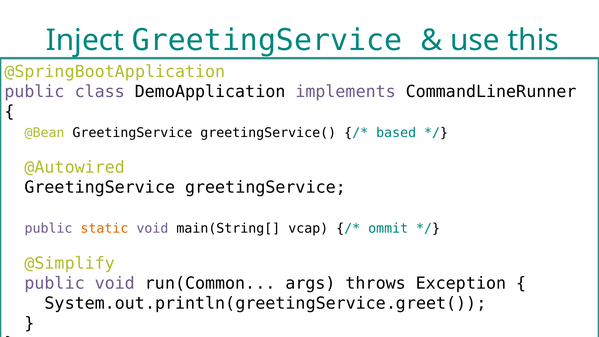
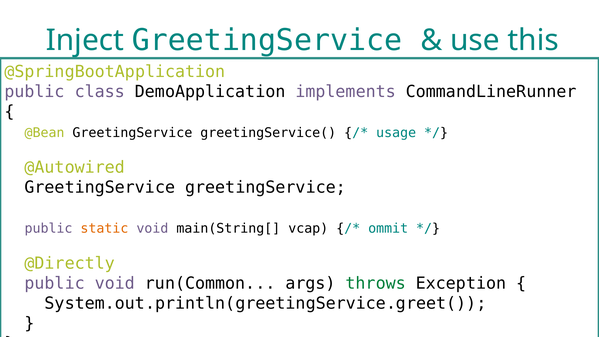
based: based -> usage (396, 133)
@Simplify: @Simplify -> @Directly (70, 263)
throws colour: black -> green (376, 283)
